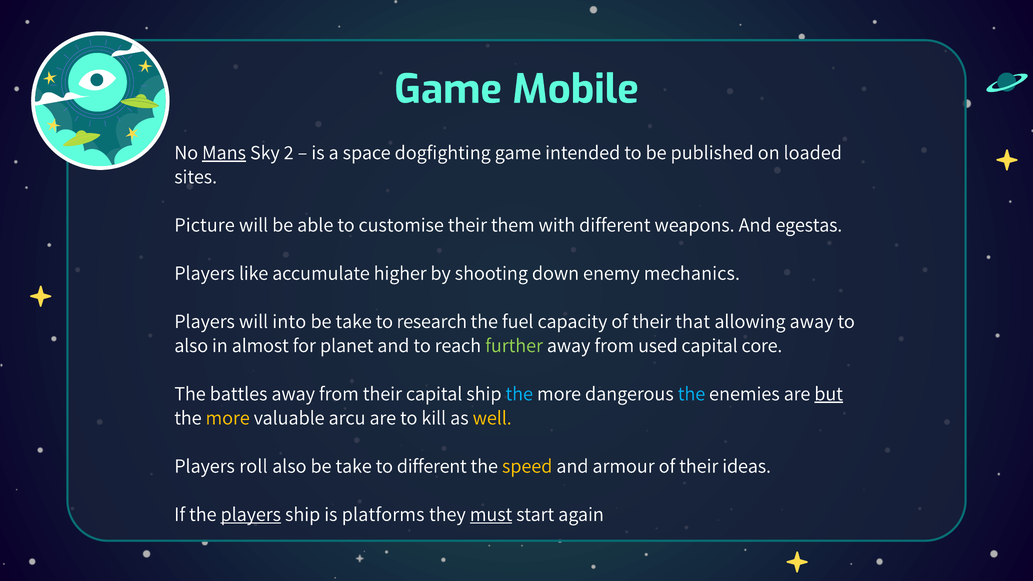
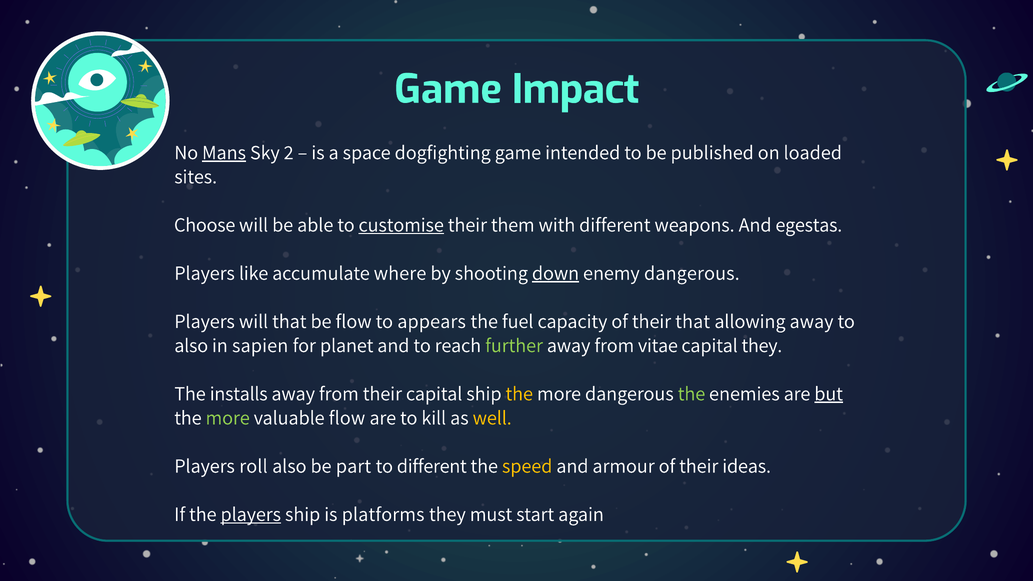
Mobile: Mobile -> Impact (576, 90)
Picture: Picture -> Choose (205, 225)
customise underline: none -> present (401, 225)
higher: higher -> where (400, 273)
down underline: none -> present (556, 273)
enemy mechanics: mechanics -> dangerous (692, 273)
will into: into -> that (289, 321)
take: take -> flow (354, 321)
research: research -> appears (432, 321)
almost: almost -> sapien (260, 346)
used: used -> vitae (658, 346)
capital core: core -> they (762, 346)
battles: battles -> installs (239, 394)
the colour: light blue -> yellow (519, 394)
the colour: light blue -> light green (691, 394)
more colour: yellow -> light green (228, 418)
valuable arcu: arcu -> flow (347, 418)
also be take: take -> part (353, 466)
must underline: present -> none (491, 514)
